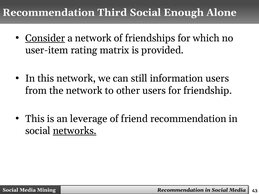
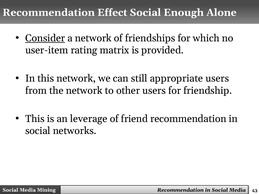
Third: Third -> Effect (112, 13)
information: information -> appropriate (176, 79)
networks underline: present -> none (75, 131)
